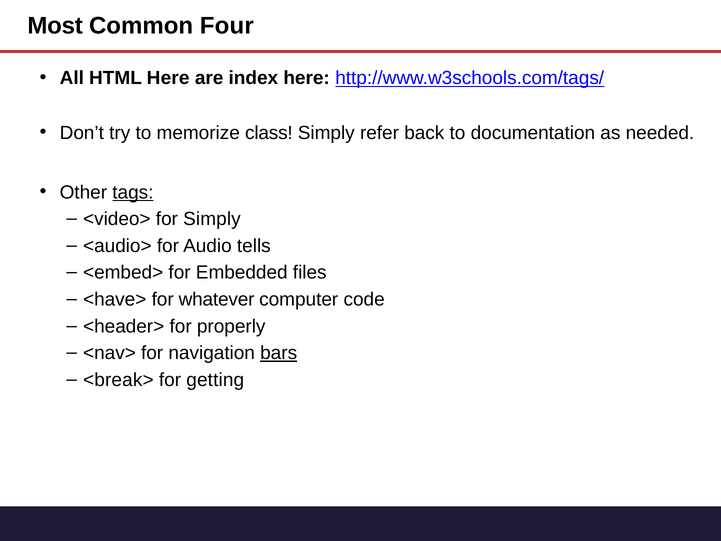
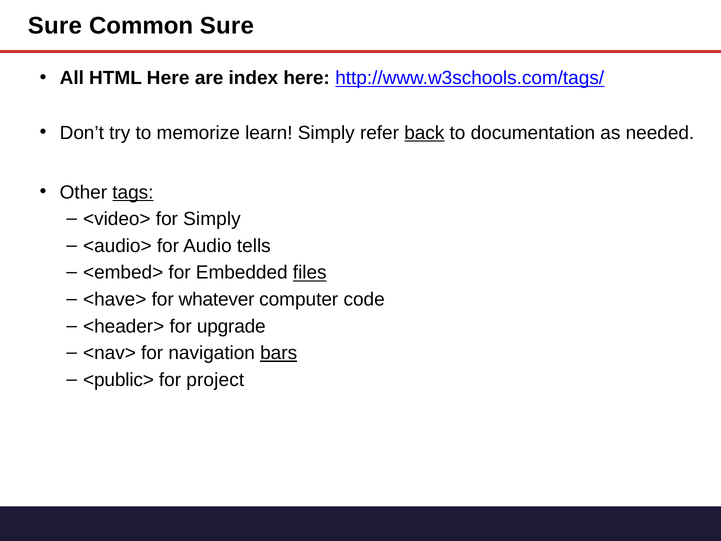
Most: Most -> Sure (55, 26)
Common Four: Four -> Sure (227, 26)
class: class -> learn (269, 133)
back underline: none -> present (424, 133)
files underline: none -> present (310, 273)
properly: properly -> upgrade (231, 326)
<break>: <break> -> <public> (119, 380)
getting: getting -> project (215, 380)
